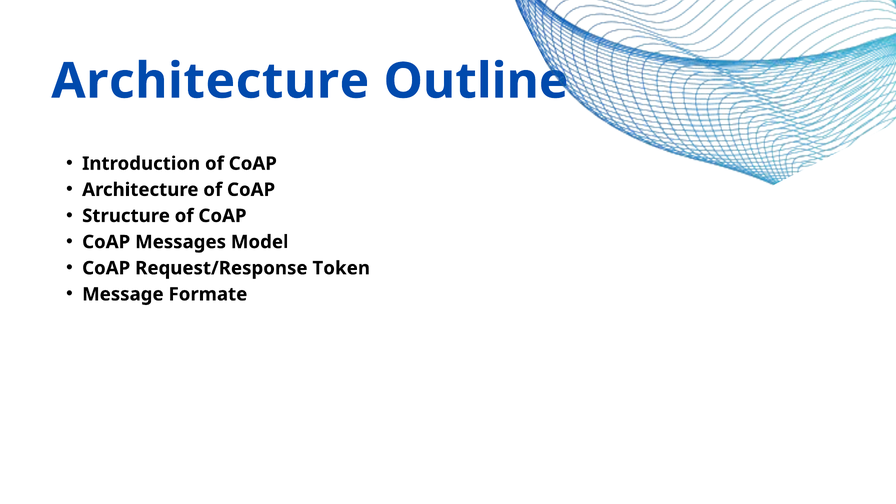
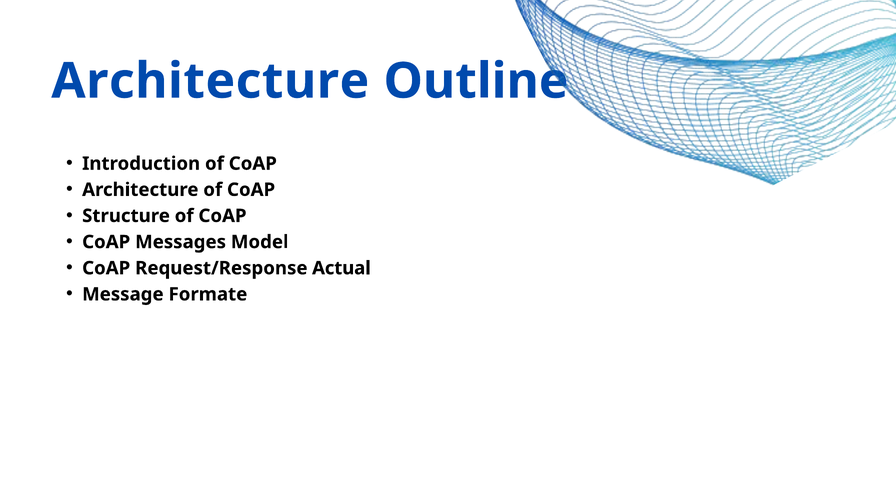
Token: Token -> Actual (341, 268)
